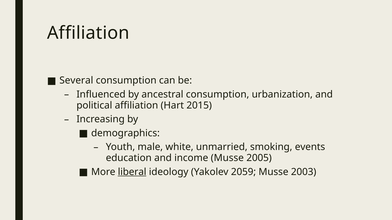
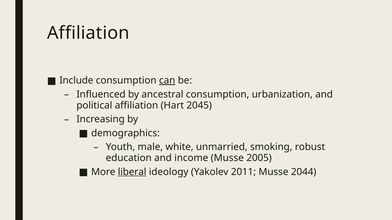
Several: Several -> Include (76, 81)
can underline: none -> present (167, 81)
2015: 2015 -> 2045 (199, 106)
events: events -> robust (310, 147)
2059: 2059 -> 2011 (243, 172)
2003: 2003 -> 2044 (304, 172)
